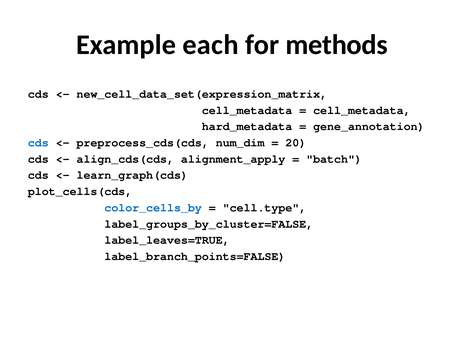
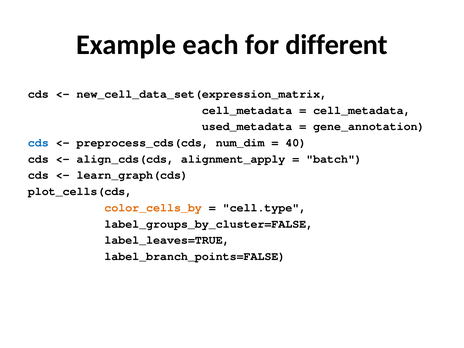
methods: methods -> different (337, 45)
hard_metadata: hard_metadata -> used_metadata (247, 126)
20: 20 -> 40 (296, 143)
color_cells_by colour: blue -> orange (153, 208)
